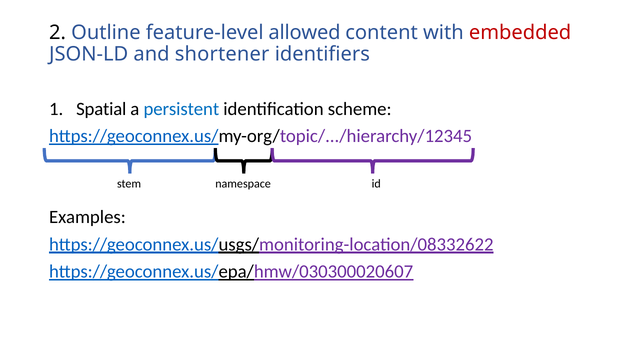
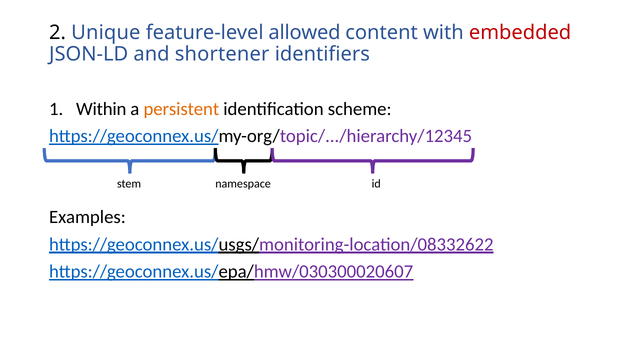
Outline: Outline -> Unique (106, 32)
Spatial: Spatial -> Within (101, 109)
persistent colour: blue -> orange (181, 109)
